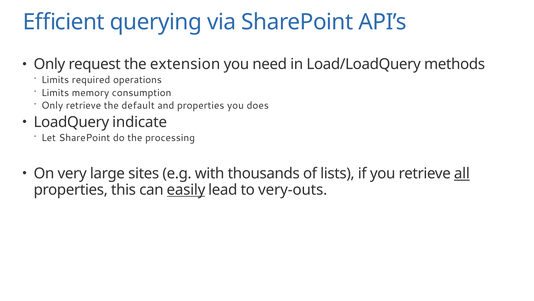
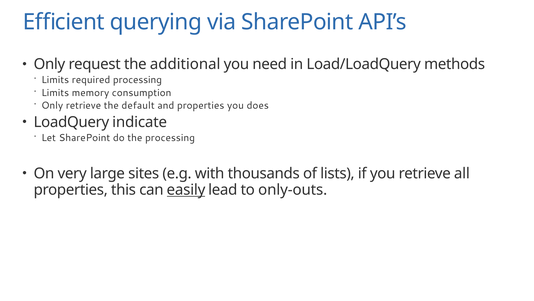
extension: extension -> additional (185, 64)
required operations: operations -> processing (137, 80)
all underline: present -> none (462, 173)
very-outs: very-outs -> only-outs (293, 189)
